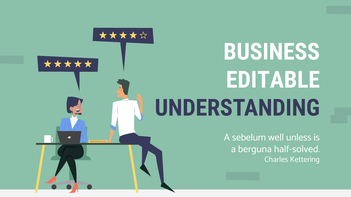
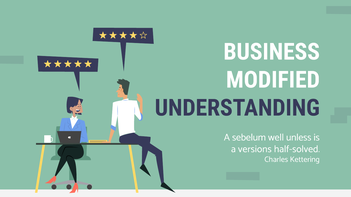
EDITABLE: EDITABLE -> MODIFIED (273, 80)
berguna: berguna -> versions (255, 149)
